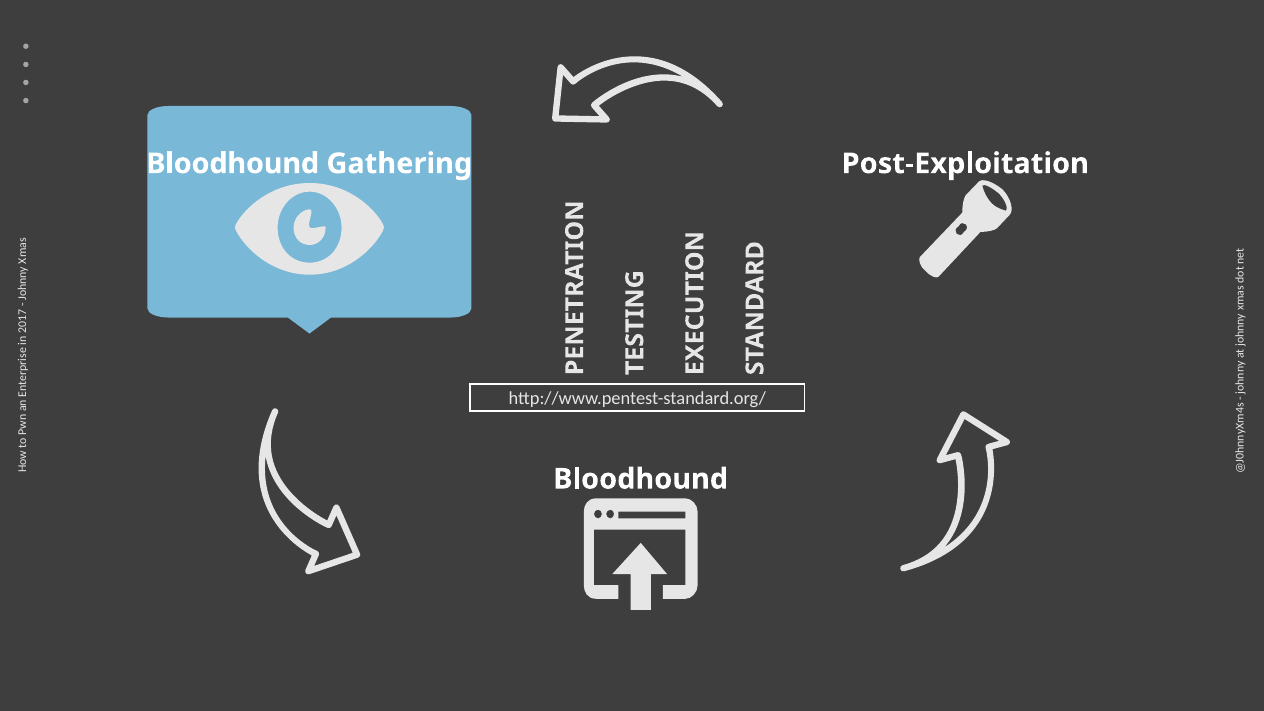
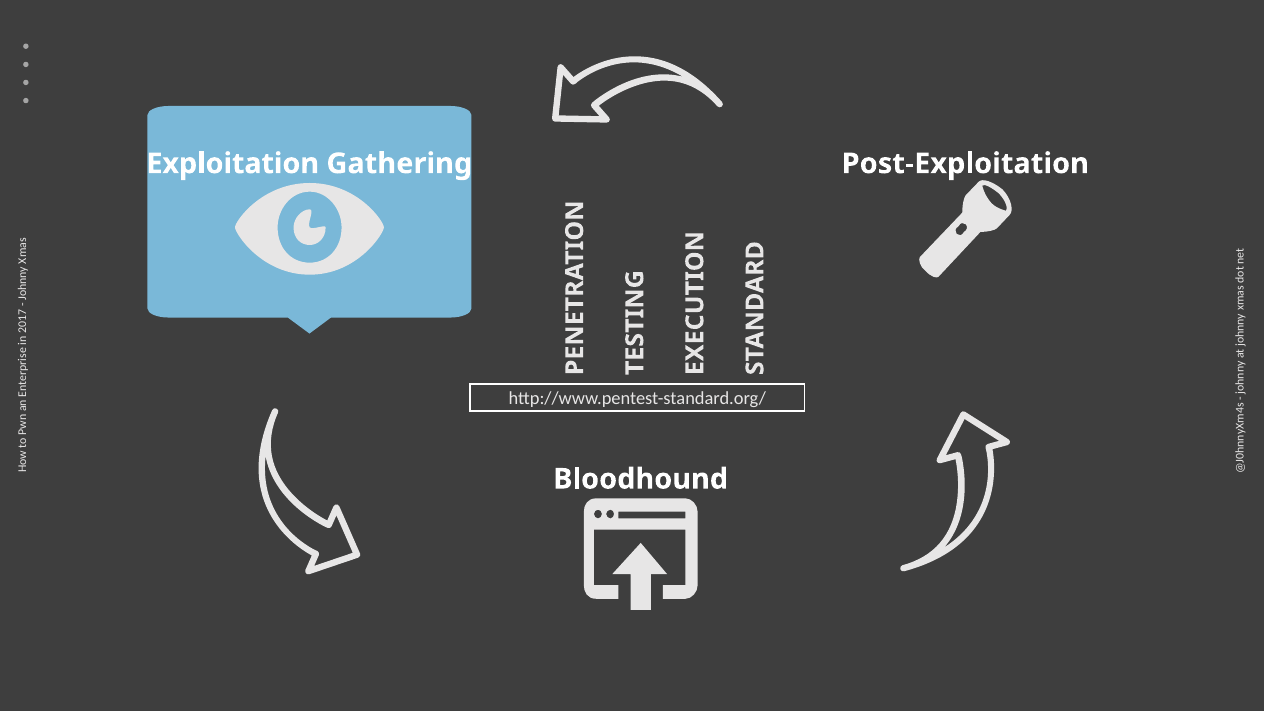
Bloodhound: Bloodhound -> Exploitation (233, 164)
